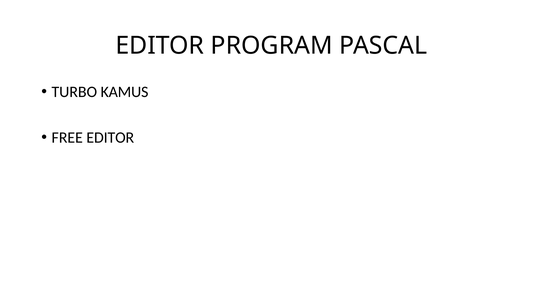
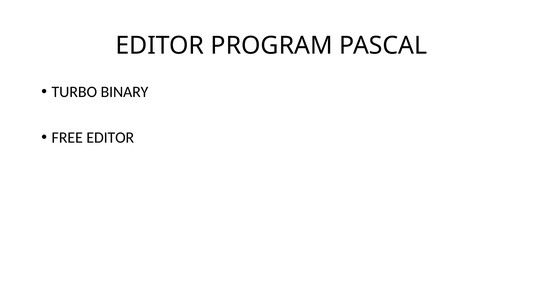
KAMUS: KAMUS -> BINARY (125, 92)
